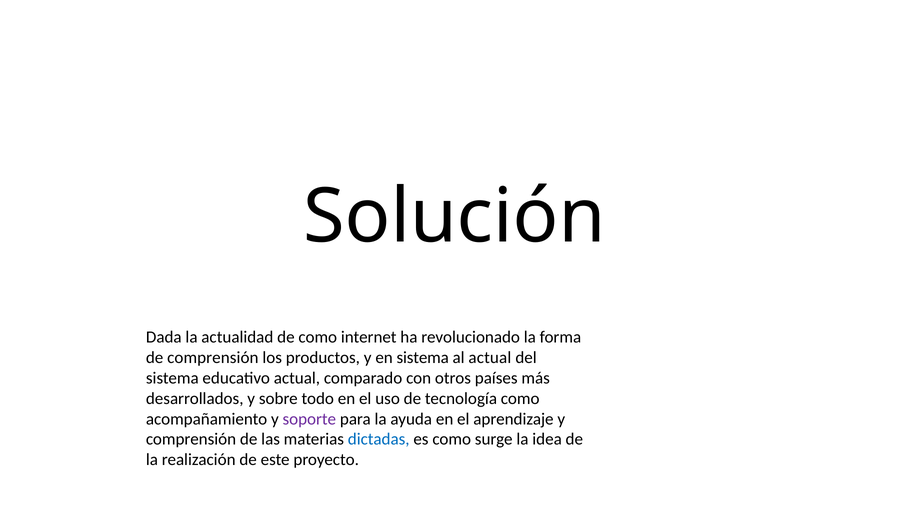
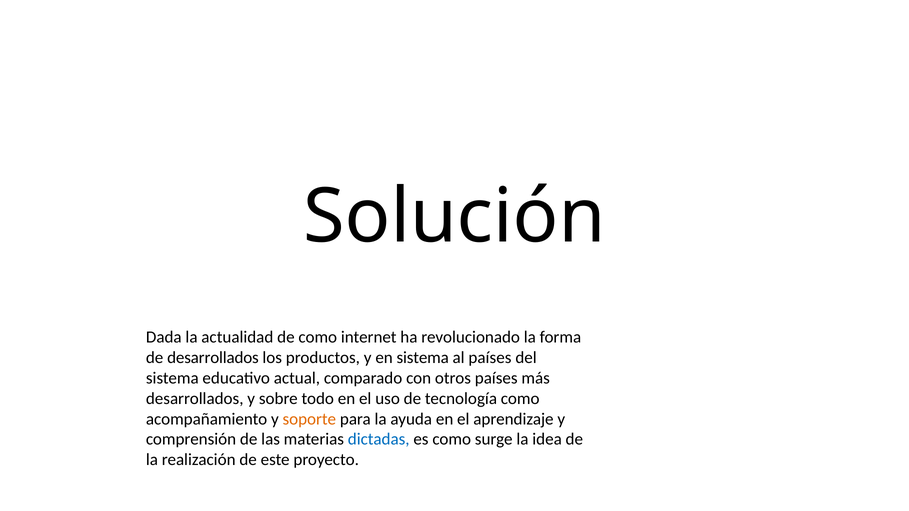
de comprensión: comprensión -> desarrollados (213, 358)
al actual: actual -> países (490, 358)
soporte colour: purple -> orange (309, 419)
